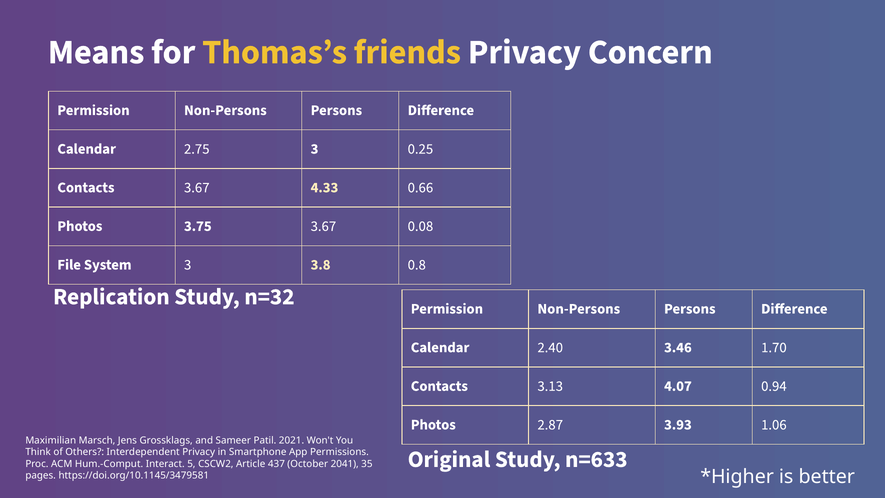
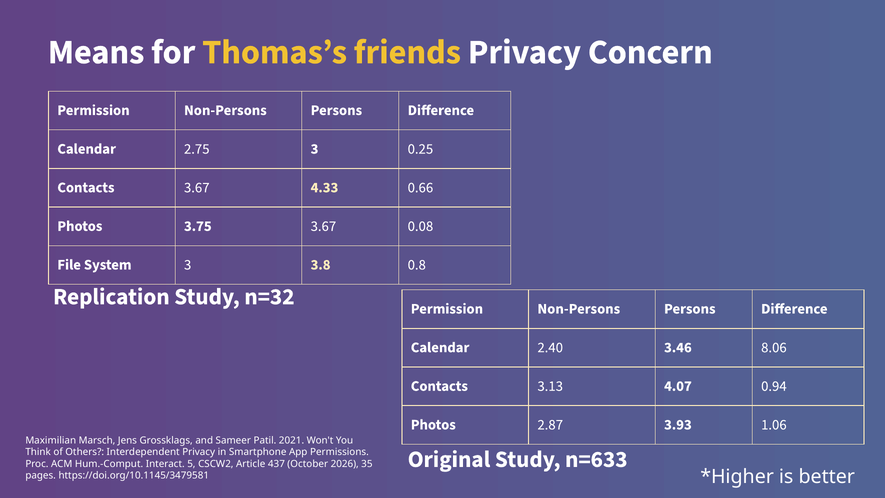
1.70: 1.70 -> 8.06 (774, 347)
2041: 2041 -> 2026 (345, 464)
